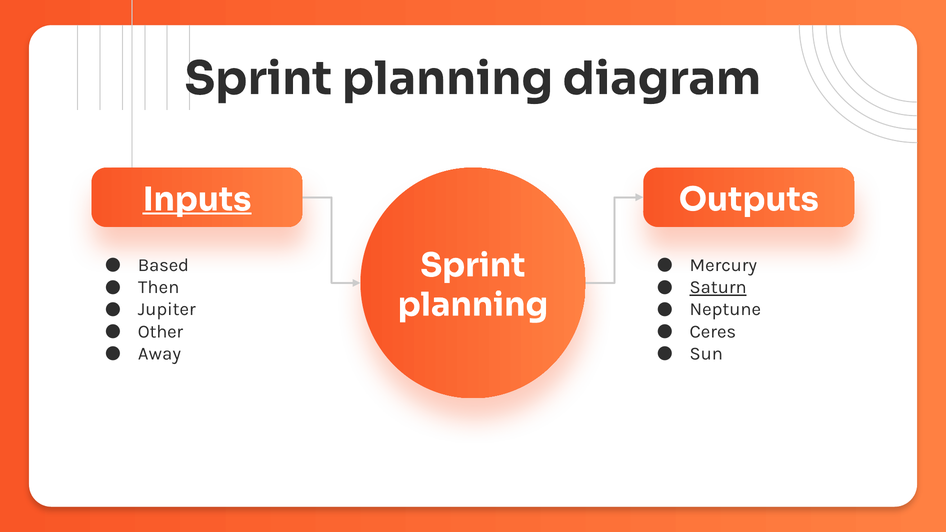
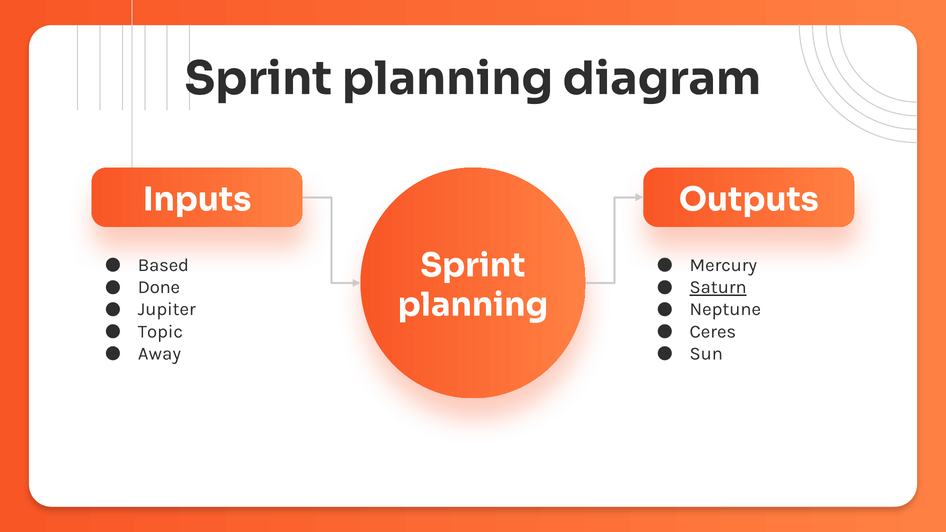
Inputs underline: present -> none (197, 200)
Then: Then -> Done (159, 287)
Other: Other -> Topic (160, 332)
